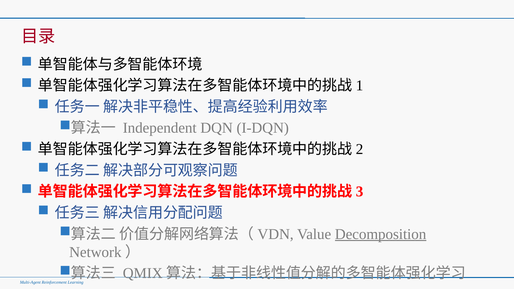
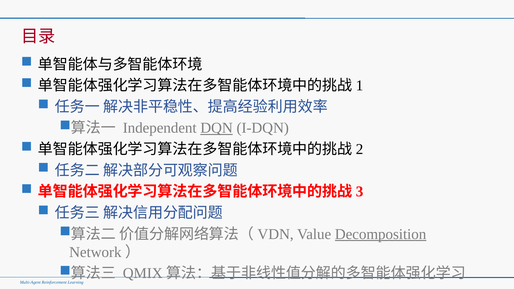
DQN underline: none -> present (217, 128)
